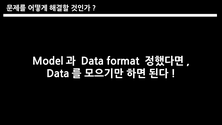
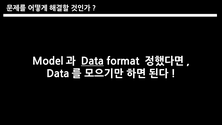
Data underline: none -> present (92, 61)
